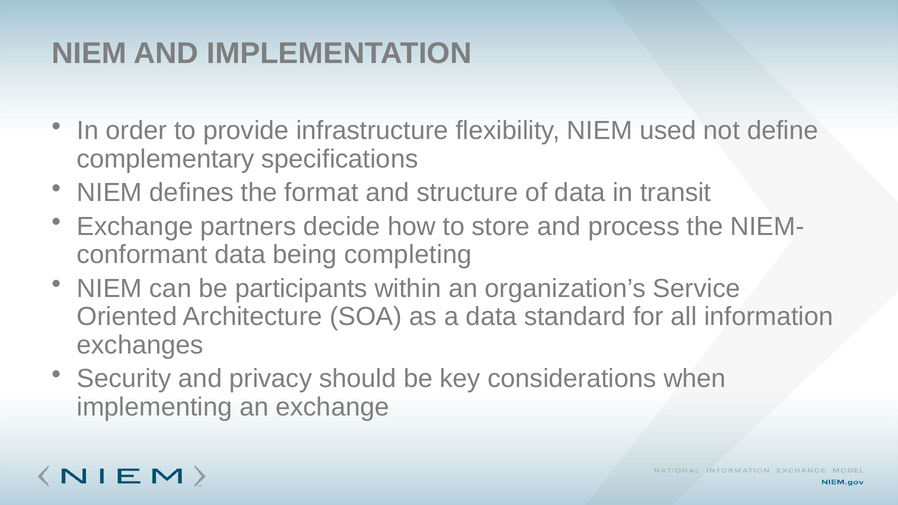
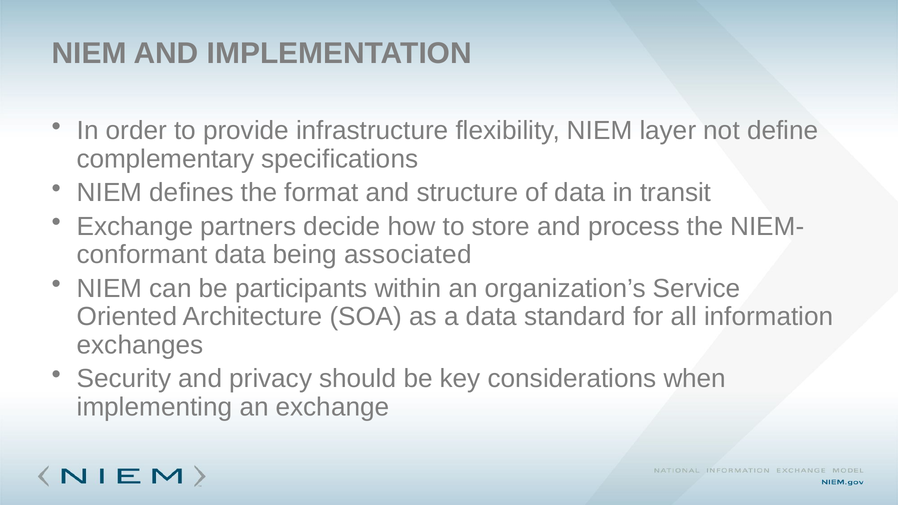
used: used -> layer (668, 131)
completing: completing -> associated (408, 255)
